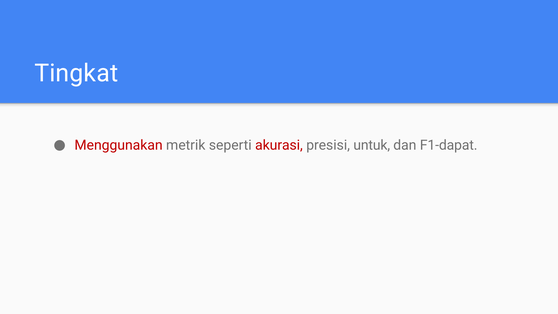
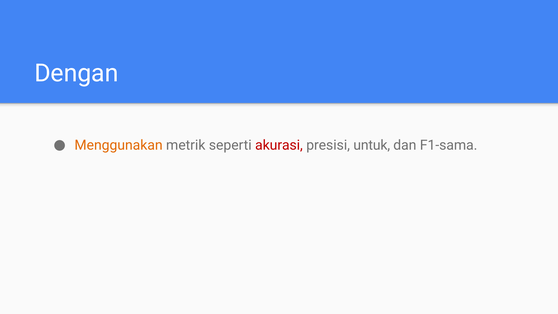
Tingkat: Tingkat -> Dengan (76, 73)
Menggunakan colour: red -> orange (119, 145)
F1-dapat: F1-dapat -> F1-sama (449, 145)
